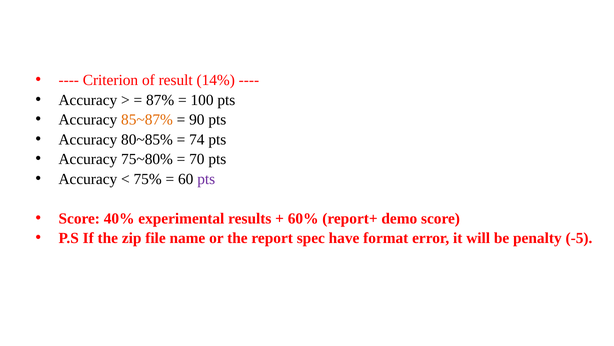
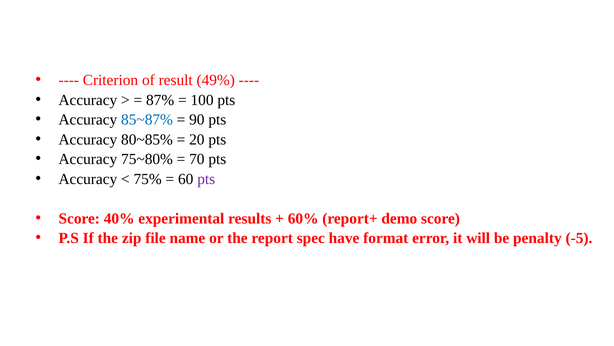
14%: 14% -> 49% (216, 80)
85~87% colour: orange -> blue (147, 120)
74: 74 -> 20 (197, 139)
